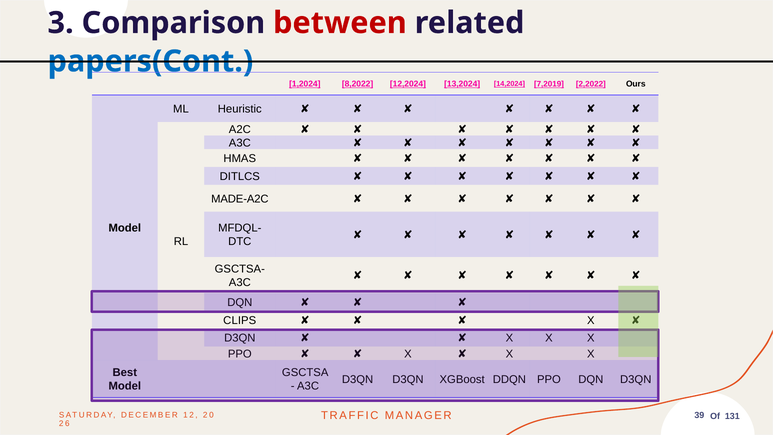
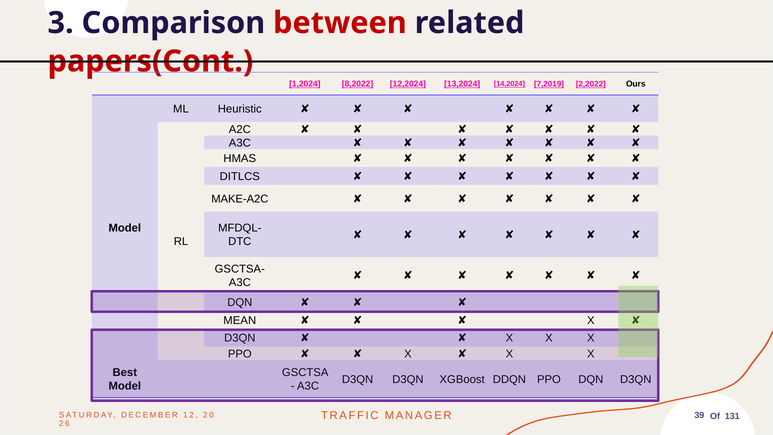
papers(Cont colour: blue -> red (150, 61)
MADE-A2C: MADE-A2C -> MAKE-A2C (240, 199)
CLIPS: CLIPS -> MEAN (240, 320)
